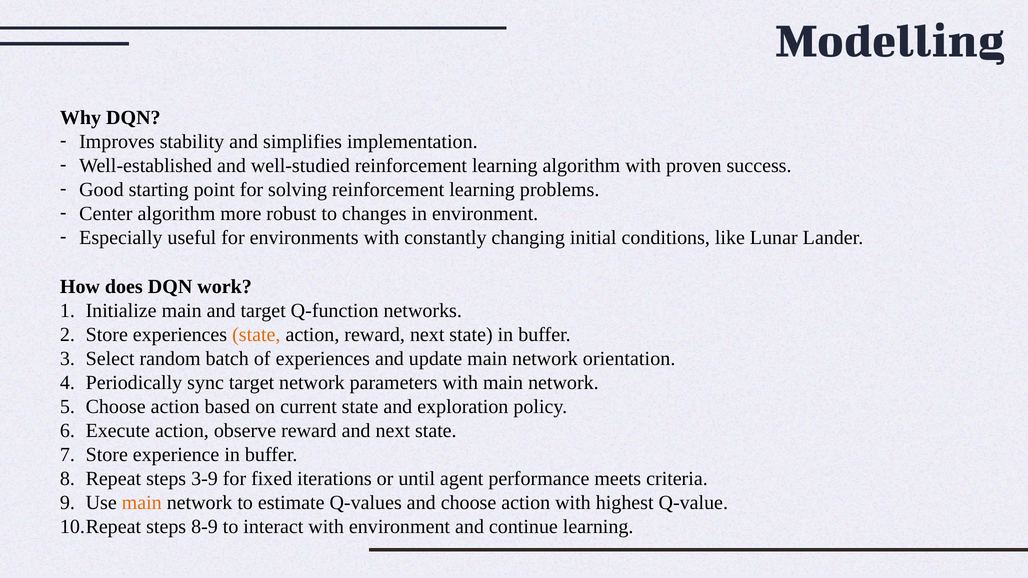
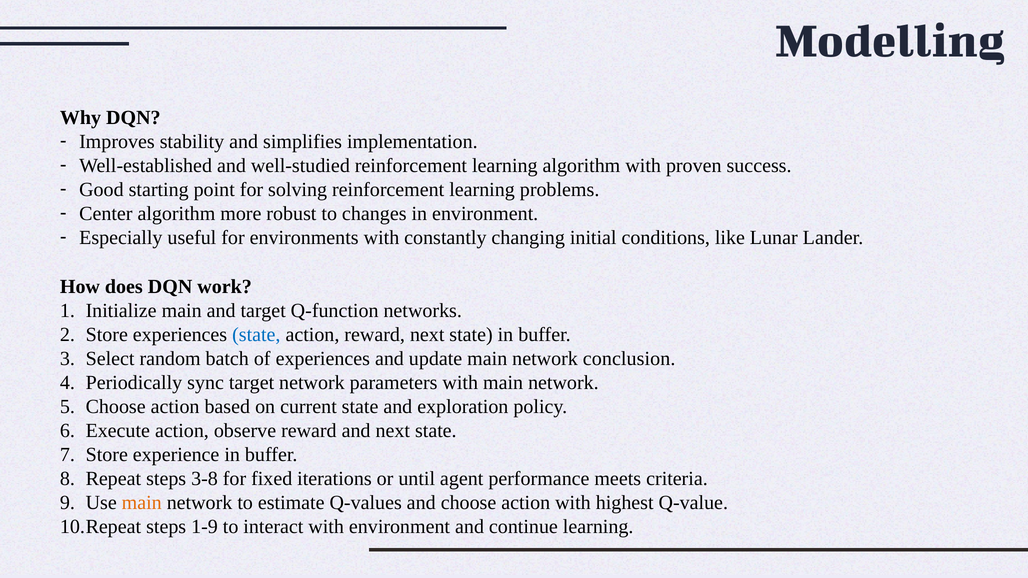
state colour: orange -> blue (256, 335)
orientation: orientation -> conclusion (629, 359)
3-9: 3-9 -> 3-8 (204, 479)
8-9: 8-9 -> 1-9 (204, 527)
